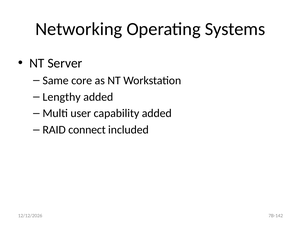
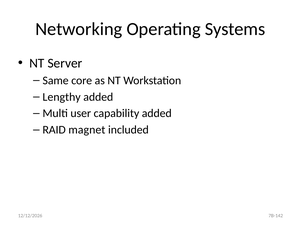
connect: connect -> magnet (87, 130)
